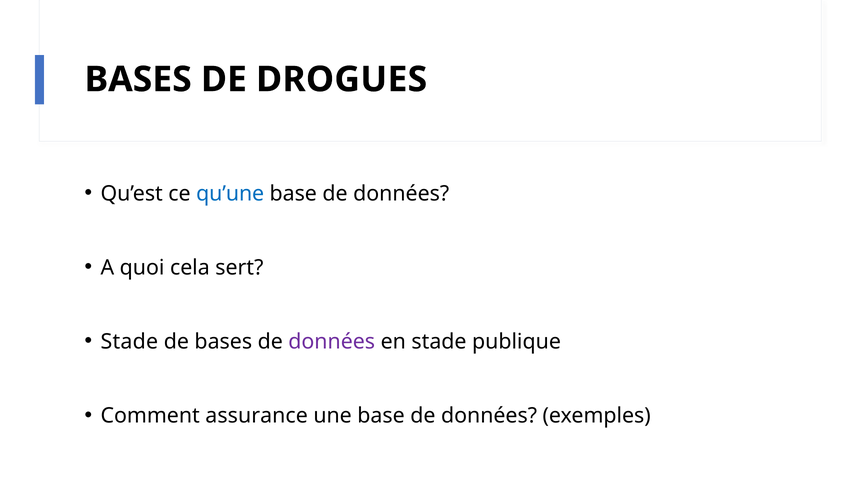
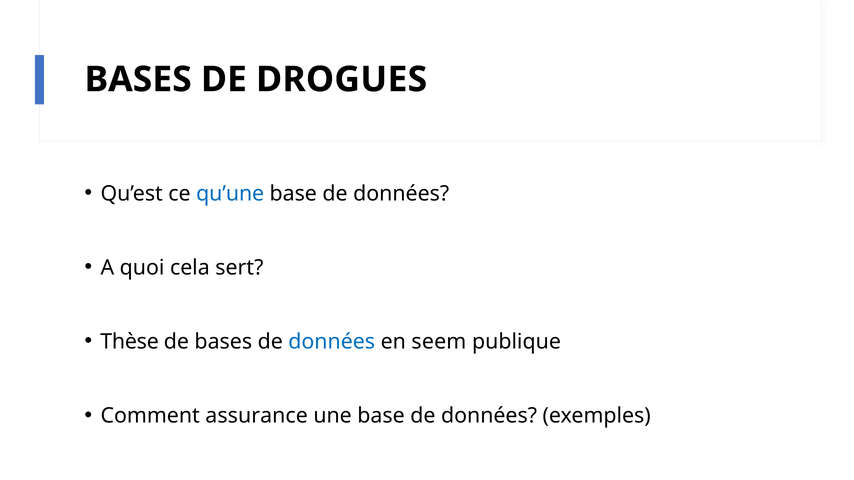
Stade: Stade -> Thèse (130, 342)
données colour: purple -> blue (332, 342)
en stade: stade -> seem (439, 342)
